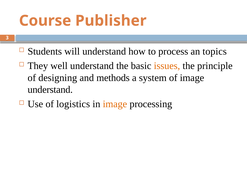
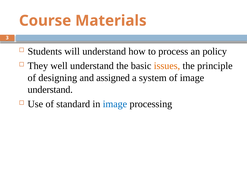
Publisher: Publisher -> Materials (111, 21)
topics: topics -> policy (215, 51)
methods: methods -> assigned (113, 77)
logistics: logistics -> standard (73, 104)
image colour: orange -> blue (115, 104)
